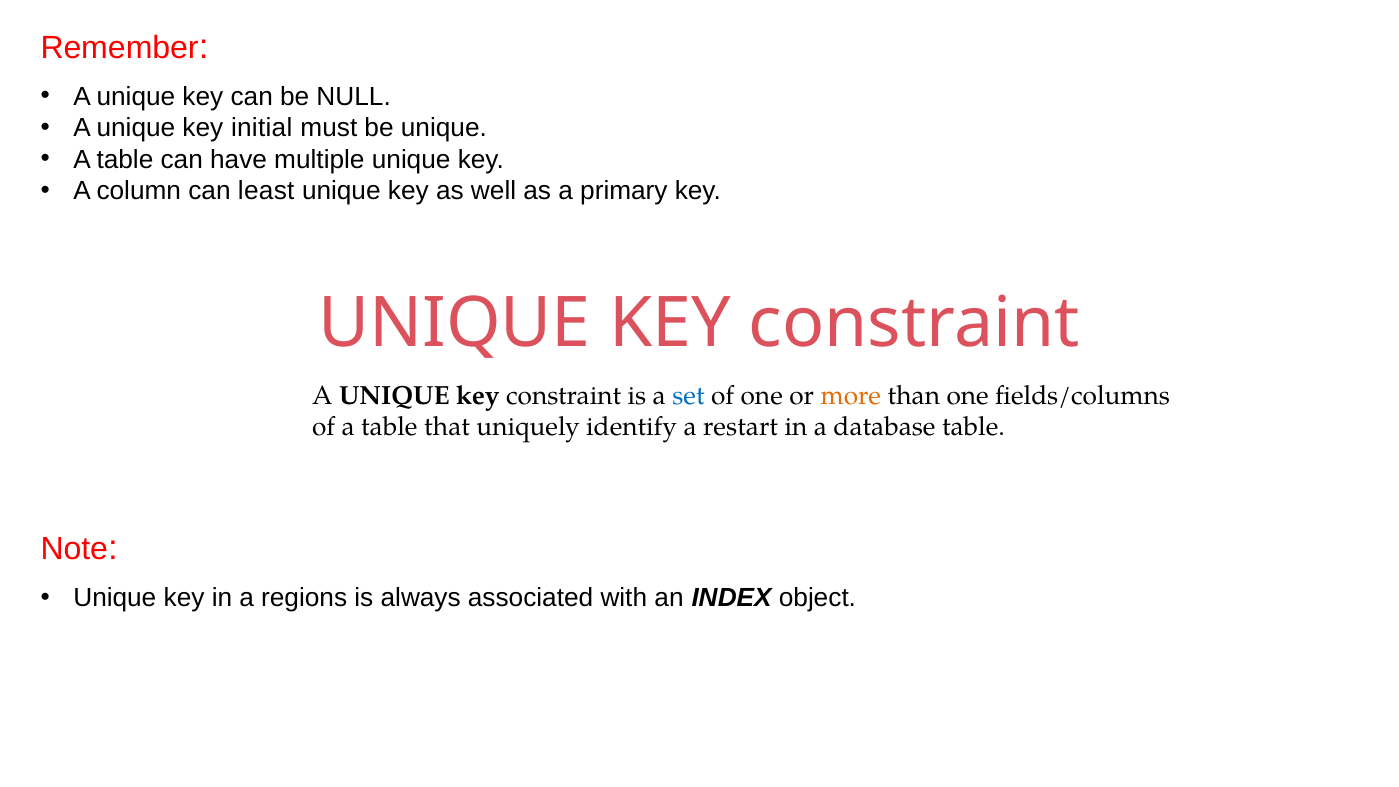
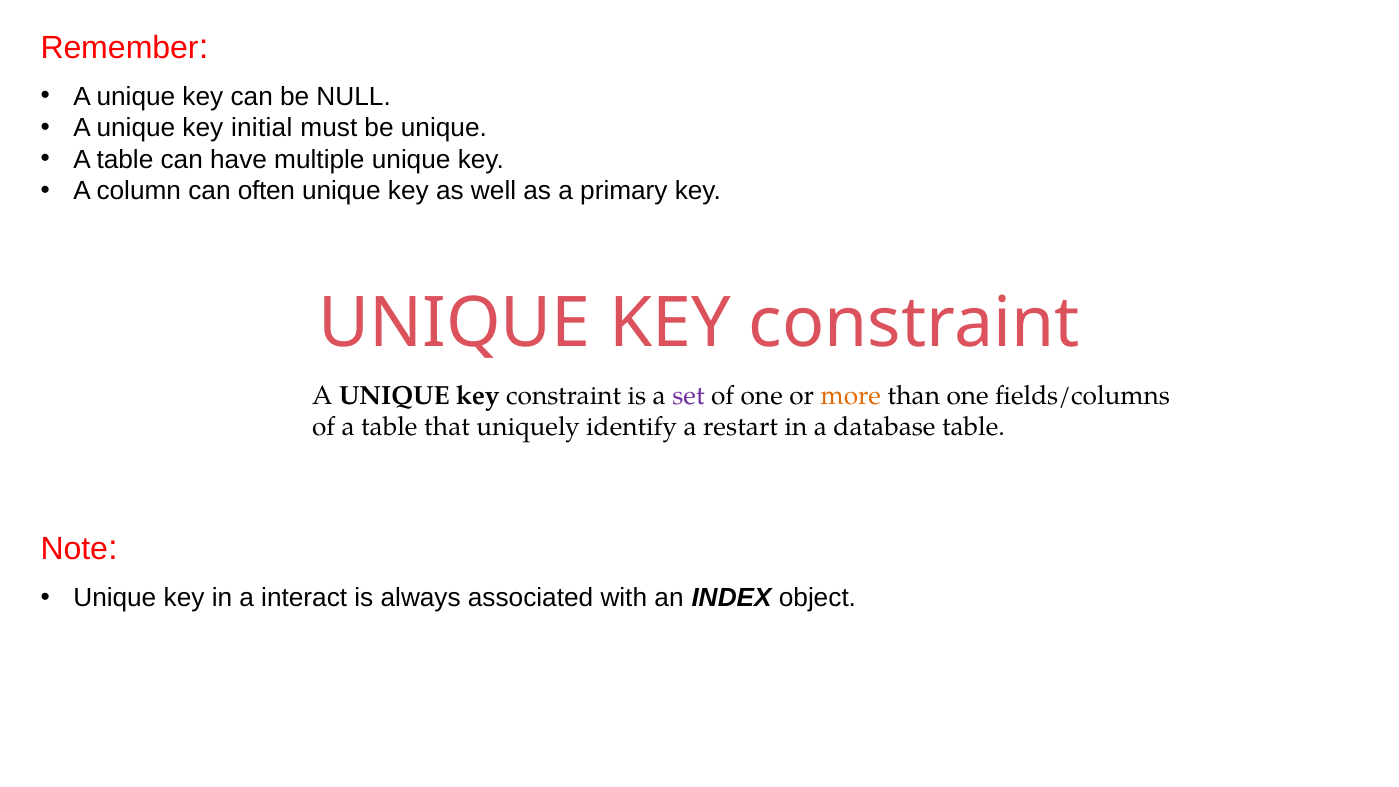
least: least -> often (266, 191)
set colour: blue -> purple (688, 395)
regions: regions -> interact (304, 598)
